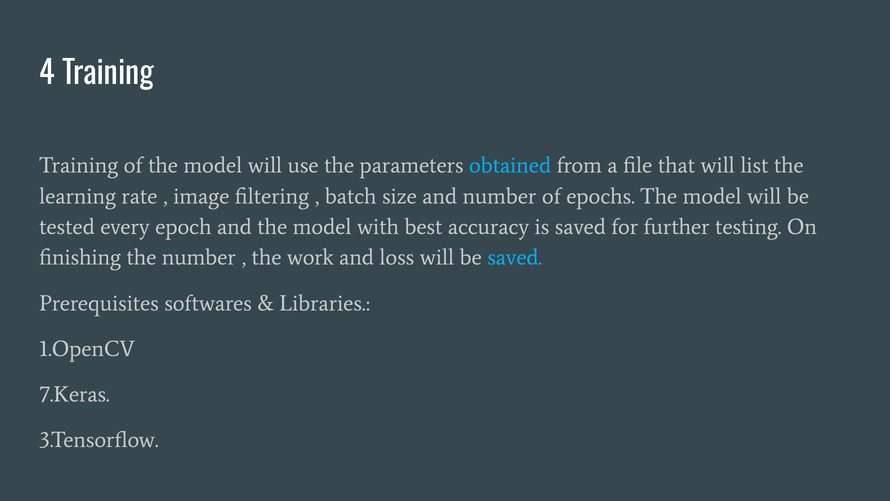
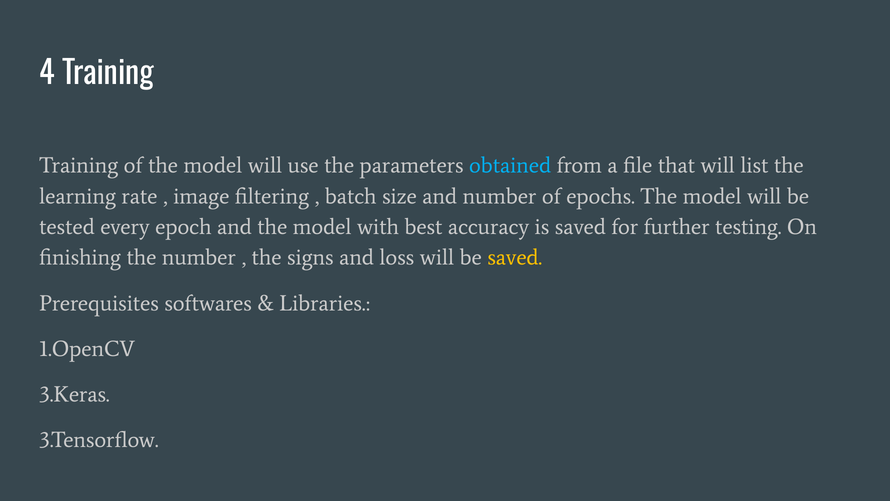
work: work -> signs (310, 257)
saved colour: light blue -> yellow (515, 257)
7.Keras: 7.Keras -> 3.Keras (74, 394)
